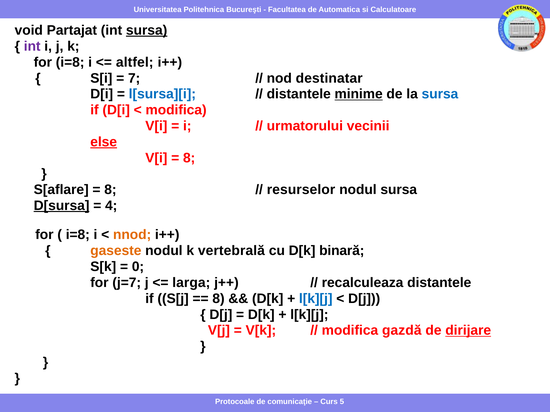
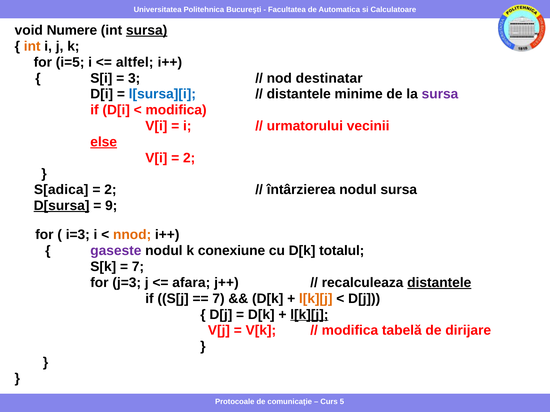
Partajat: Partajat -> Numere (72, 30)
int colour: purple -> orange (32, 46)
for i=8: i=8 -> i=5 (70, 62)
7: 7 -> 3 (134, 78)
minime underline: present -> none (359, 94)
sursa colour: blue -> purple (440, 94)
8: 8 -> 2 (189, 158)
S[aflare: S[aflare -> S[adica (61, 190)
8: 8 -> 2 (110, 190)
resurselor: resurselor -> întârzierea (301, 190)
4: 4 -> 9 (111, 206)
i=8: i=8 -> i=3 (78, 235)
gaseste colour: orange -> purple (116, 251)
vertebrală: vertebrală -> conexiune (232, 251)
binară: binară -> totalul (342, 251)
0: 0 -> 7 (138, 267)
j=7: j=7 -> j=3 (127, 283)
larga: larga -> afara (191, 283)
distantele underline: none -> present (439, 283)
8: 8 -> 7 (218, 299)
l[k][j colour: blue -> orange (316, 299)
l[k][j underline: none -> present (309, 315)
gazdă: gazdă -> tabelă (402, 331)
dirijare underline: present -> none (468, 331)
